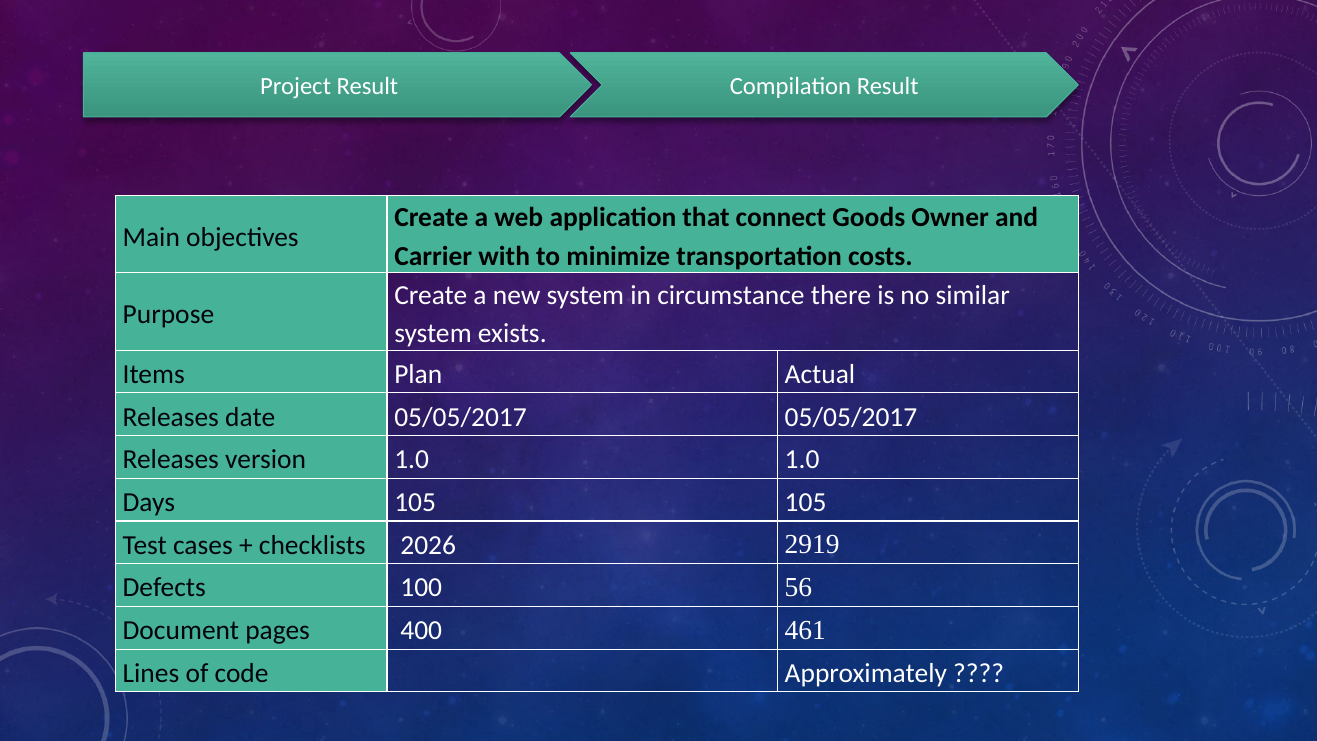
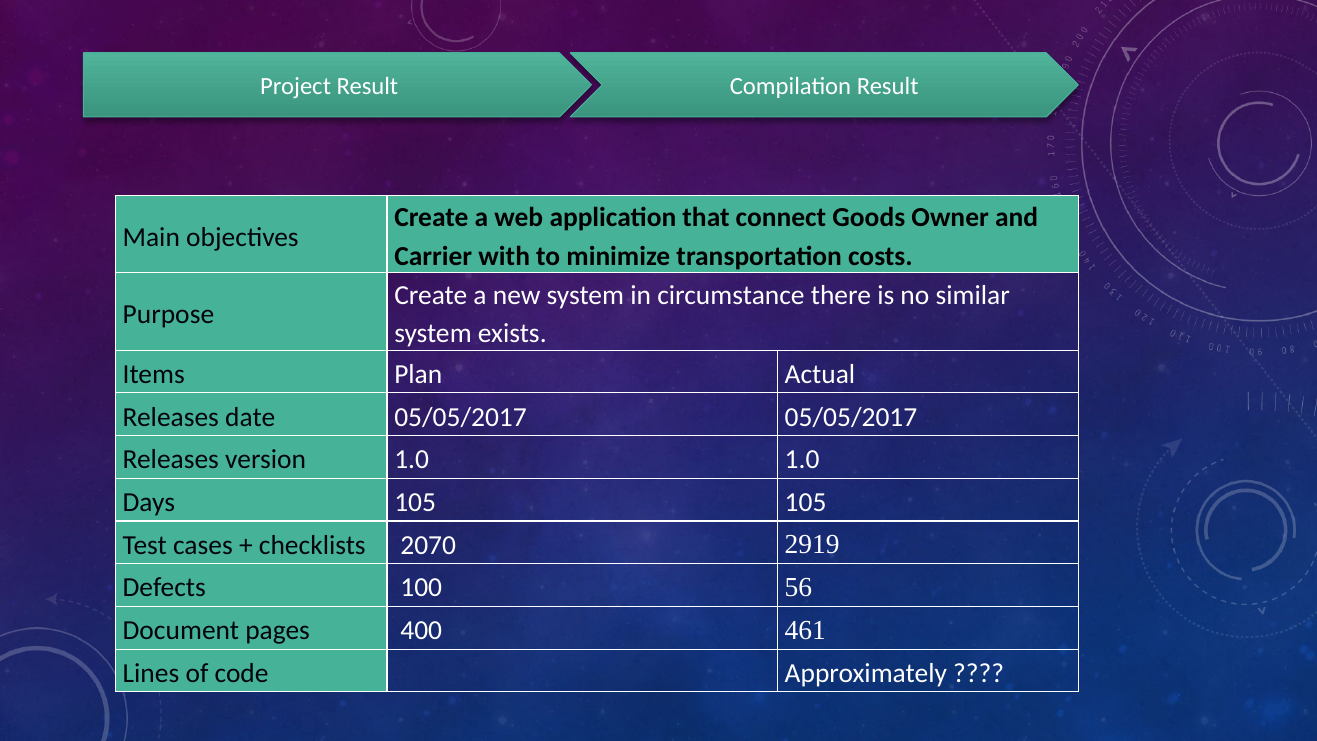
2026: 2026 -> 2070 (428, 545)
